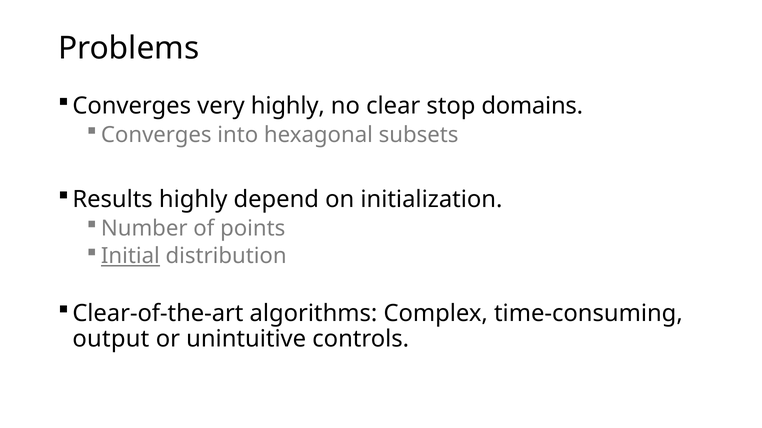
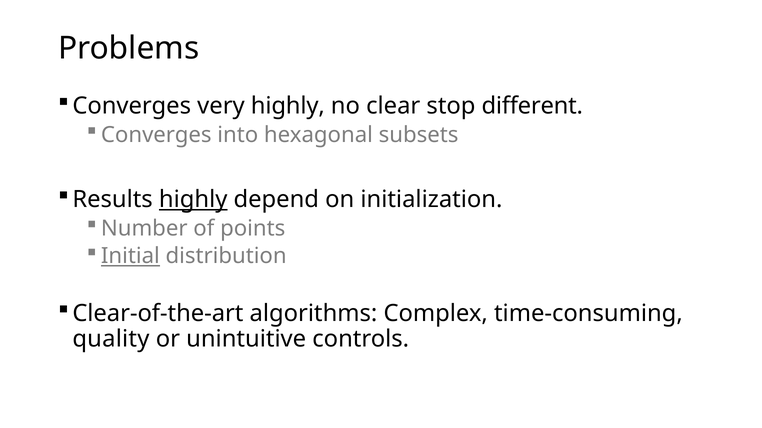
domains: domains -> different (532, 106)
highly underline: none -> present (193, 200)
output: output -> quality (111, 340)
